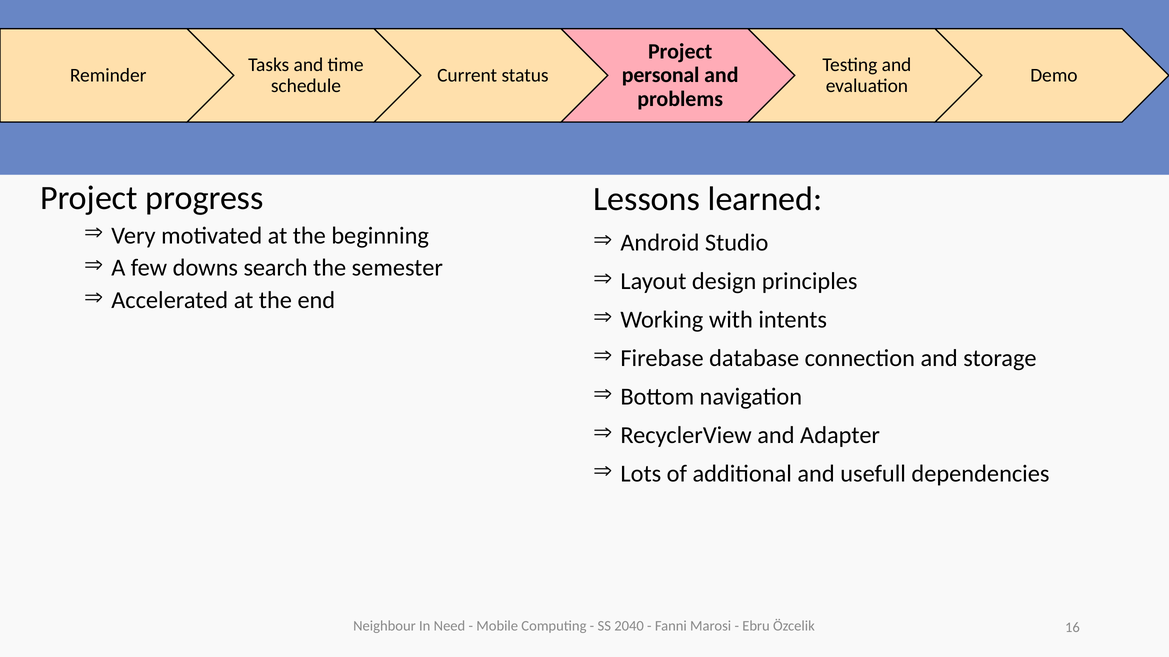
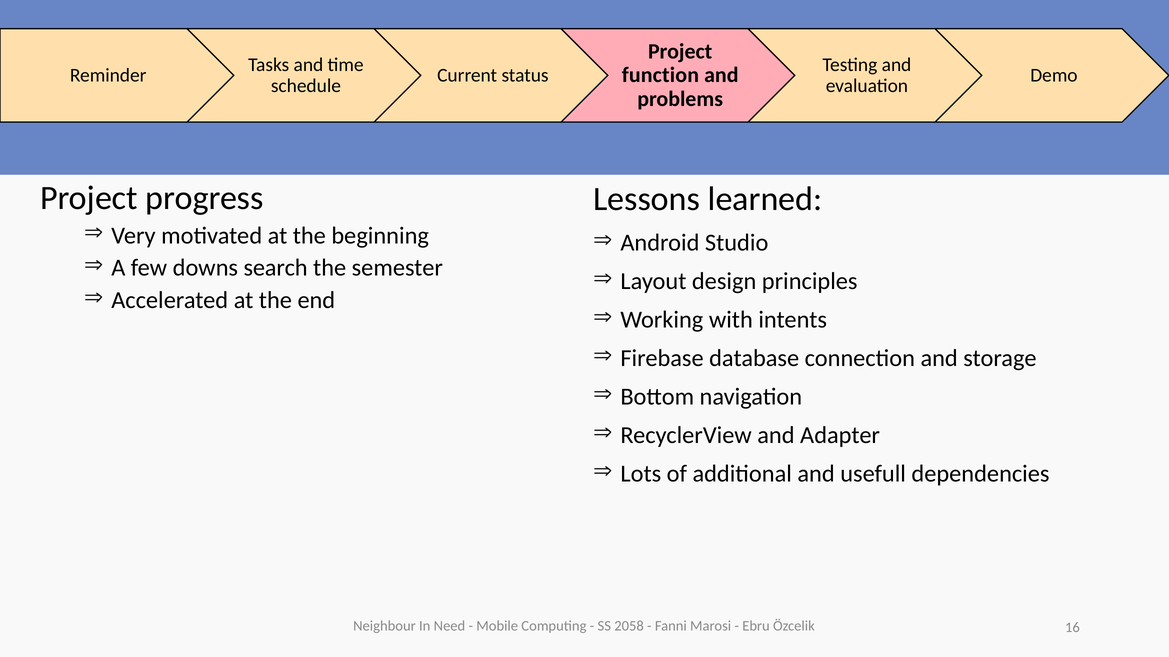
personal: personal -> function (660, 75)
2040: 2040 -> 2058 (629, 627)
